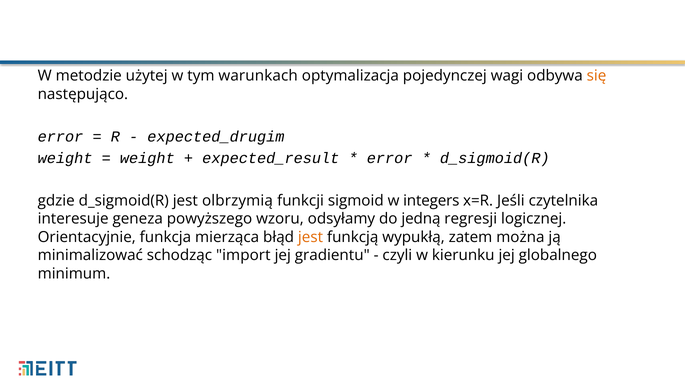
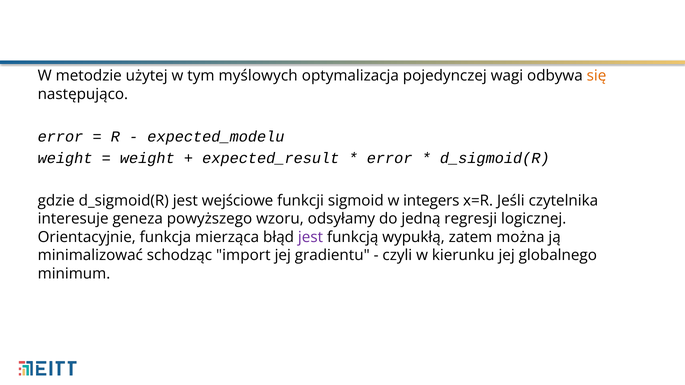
warunkach: warunkach -> myślowych (258, 76)
expected_drugim: expected_drugim -> expected_modelu (216, 137)
olbrzymią: olbrzymią -> wejściowe (238, 201)
jest colour: orange -> purple (311, 237)
